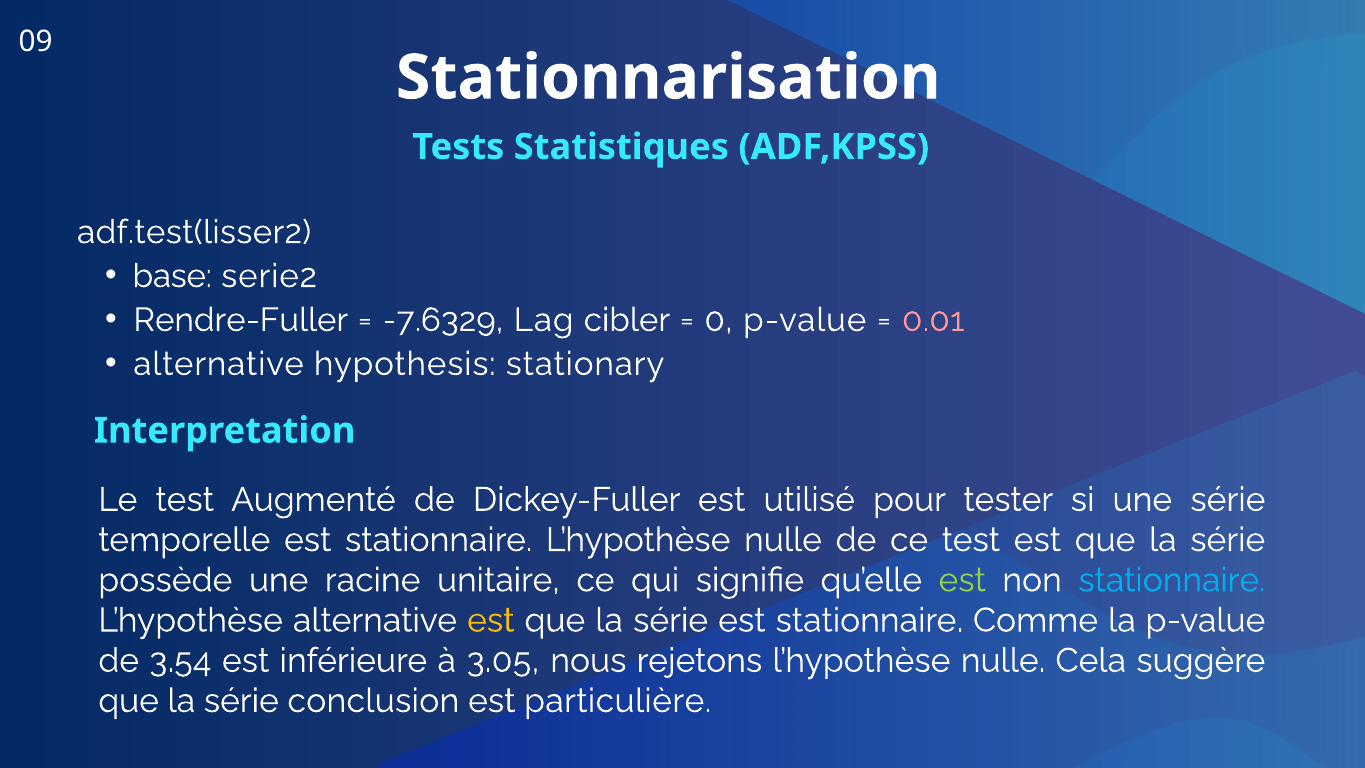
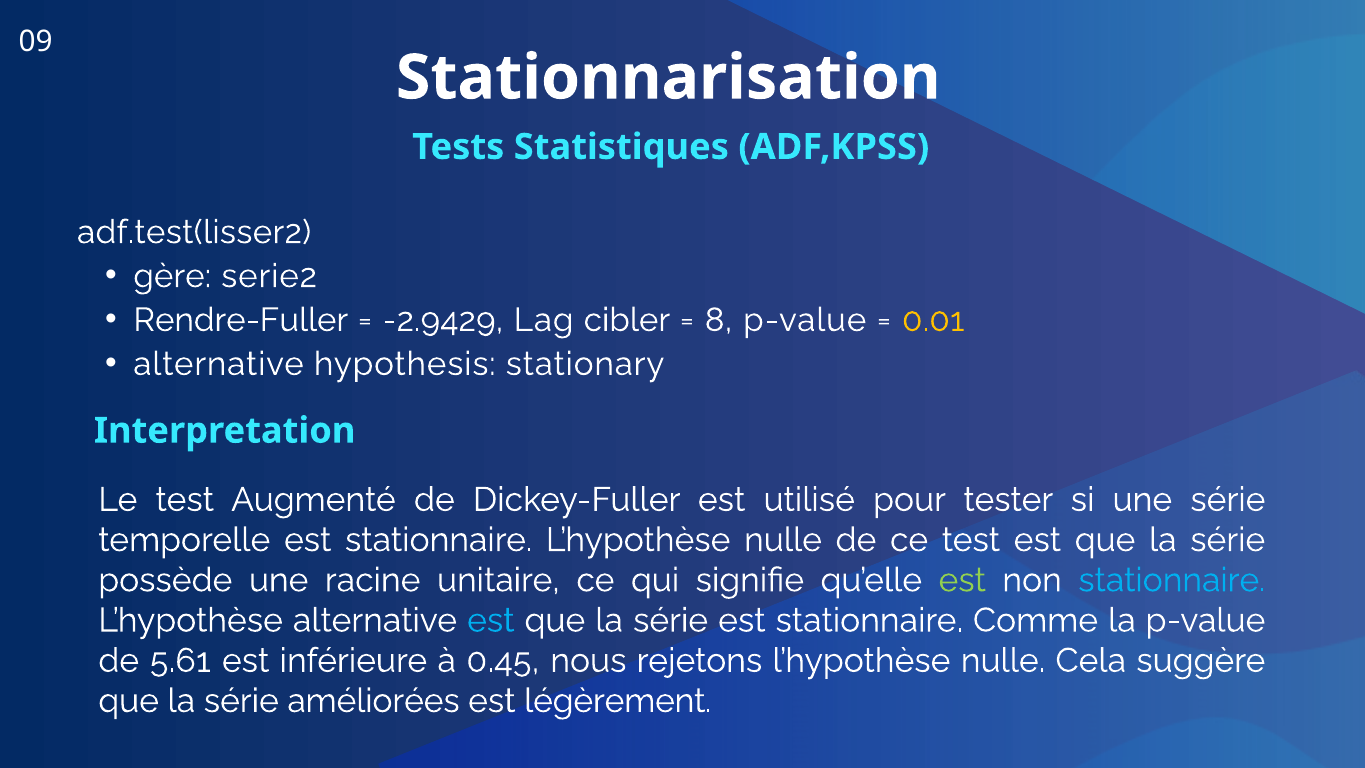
base: base -> gère (172, 276)
-7.6329: -7.6329 -> -2.9429 (443, 320)
0: 0 -> 8 (719, 320)
0.01 colour: pink -> yellow (933, 320)
est colour: yellow -> light blue (491, 620)
3.54: 3.54 -> 5.61 (180, 660)
3.05: 3.05 -> 0.45 (503, 660)
conclusion: conclusion -> améliorées (374, 701)
particulière: particulière -> légèrement (618, 701)
